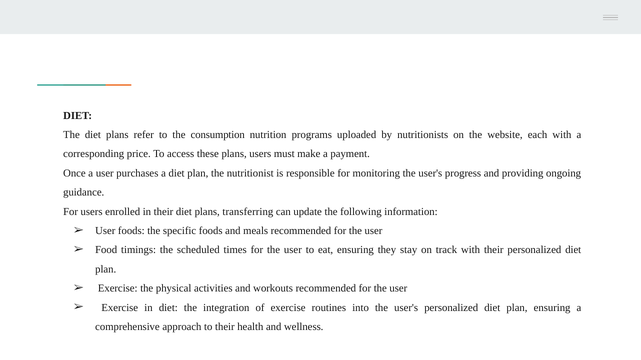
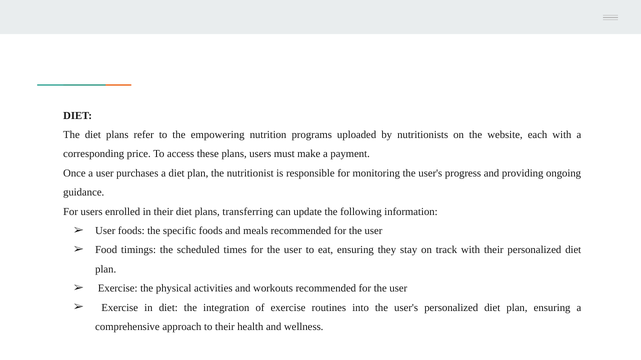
consumption: consumption -> empowering (218, 135)
